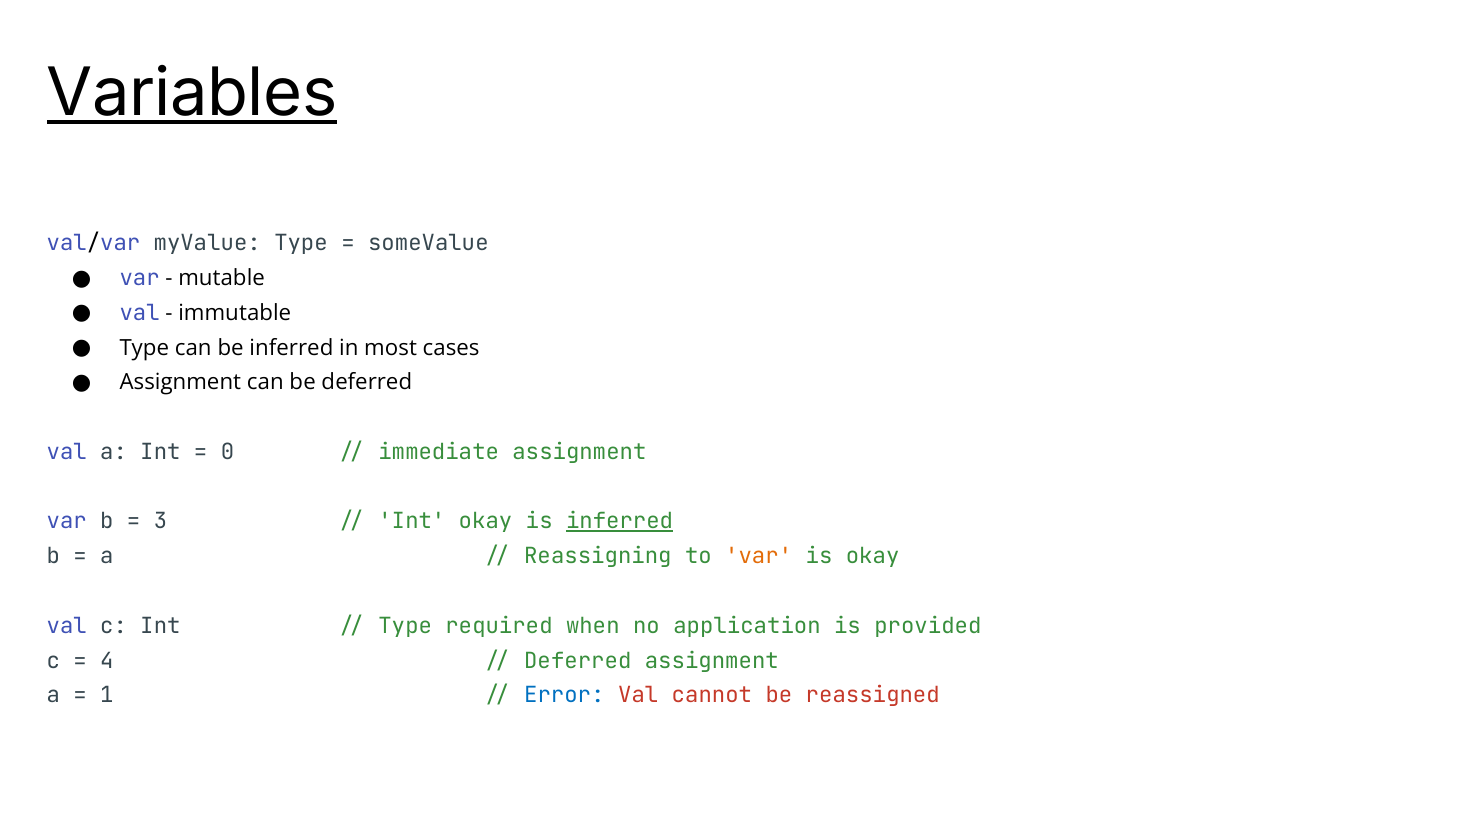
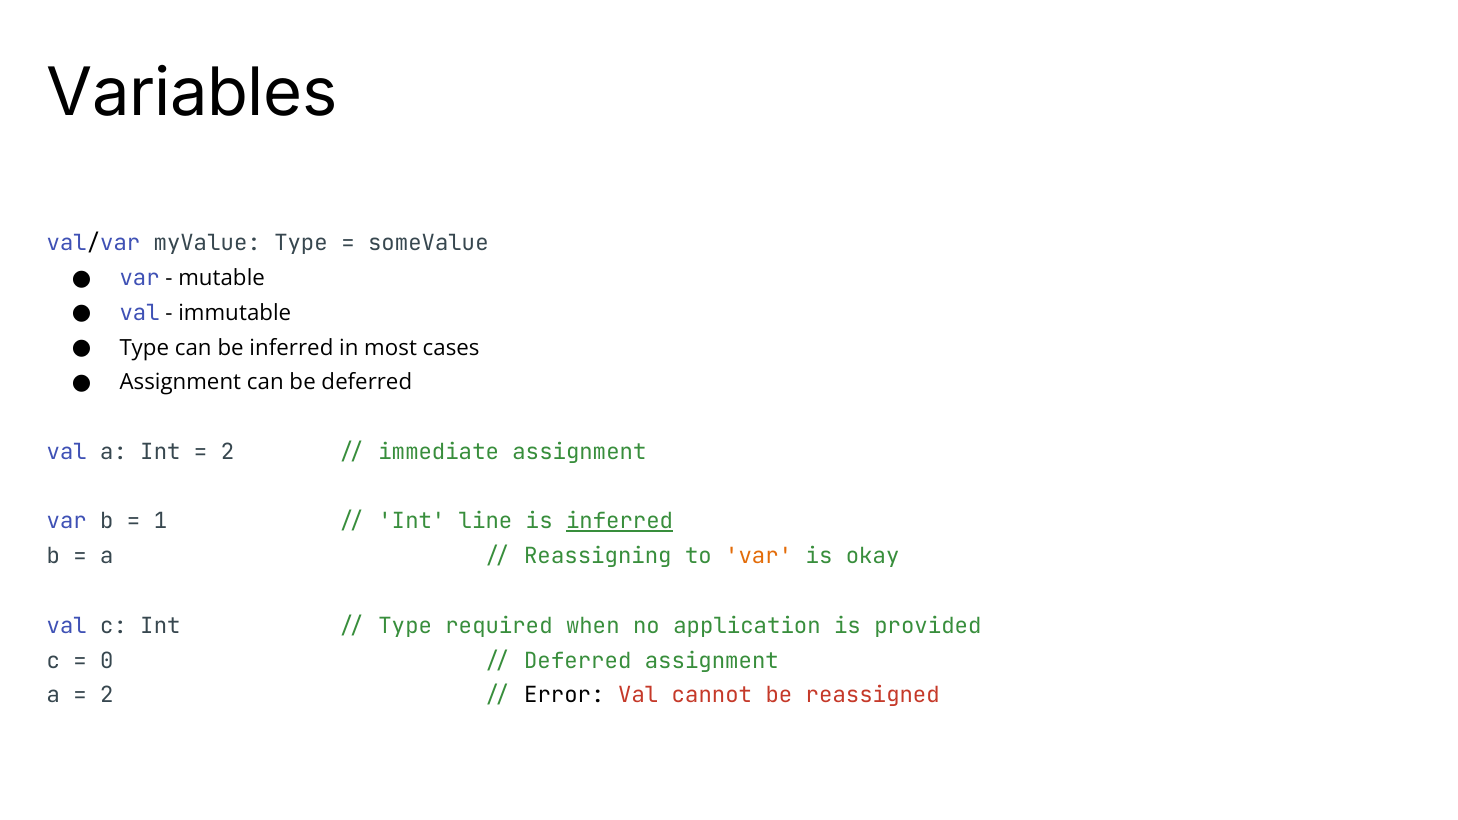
Variables underline: present -> none (192, 94)
0: 0 -> 2 (227, 452)
3: 3 -> 1 (160, 522)
Int okay: okay -> line (486, 522)
4: 4 -> 0 (107, 661)
1: 1 -> 2 (107, 696)
Error colour: blue -> black (564, 696)
